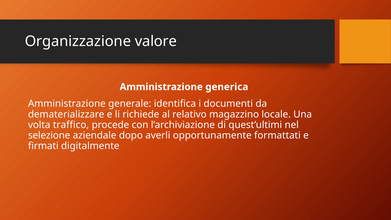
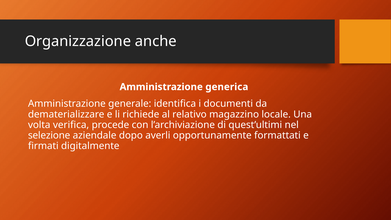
valore: valore -> anche (156, 41)
traffico: traffico -> verifica (71, 125)
